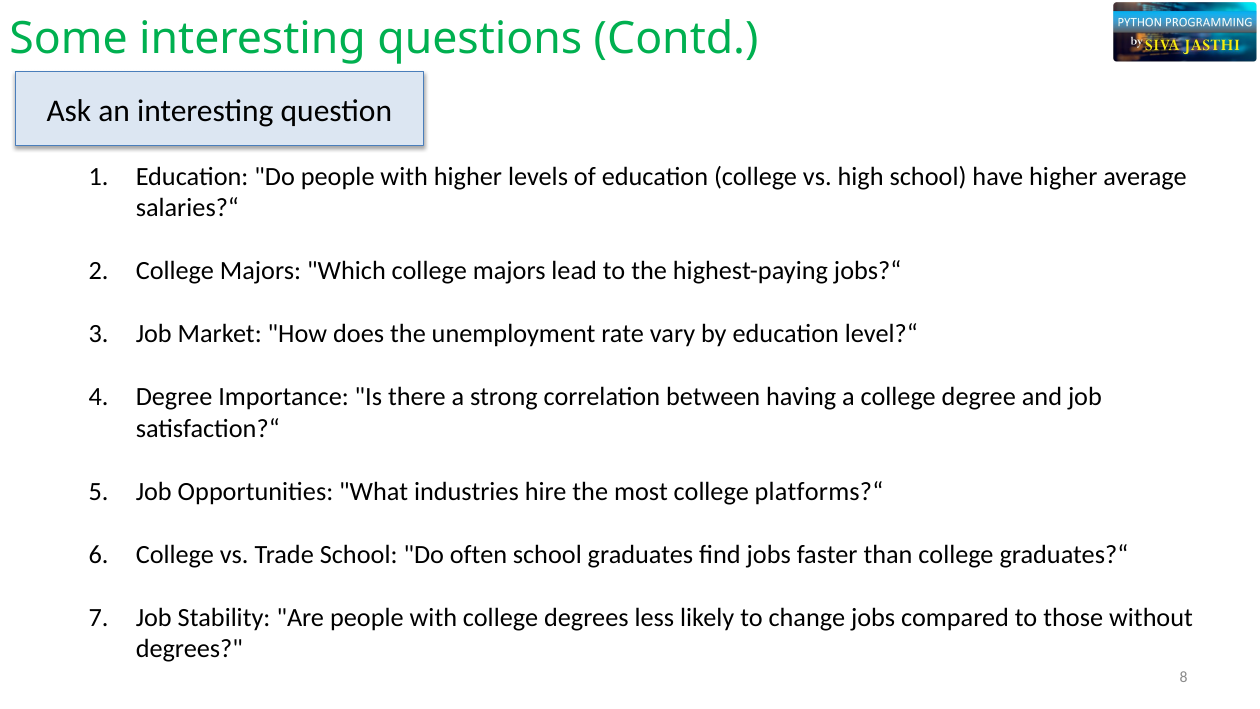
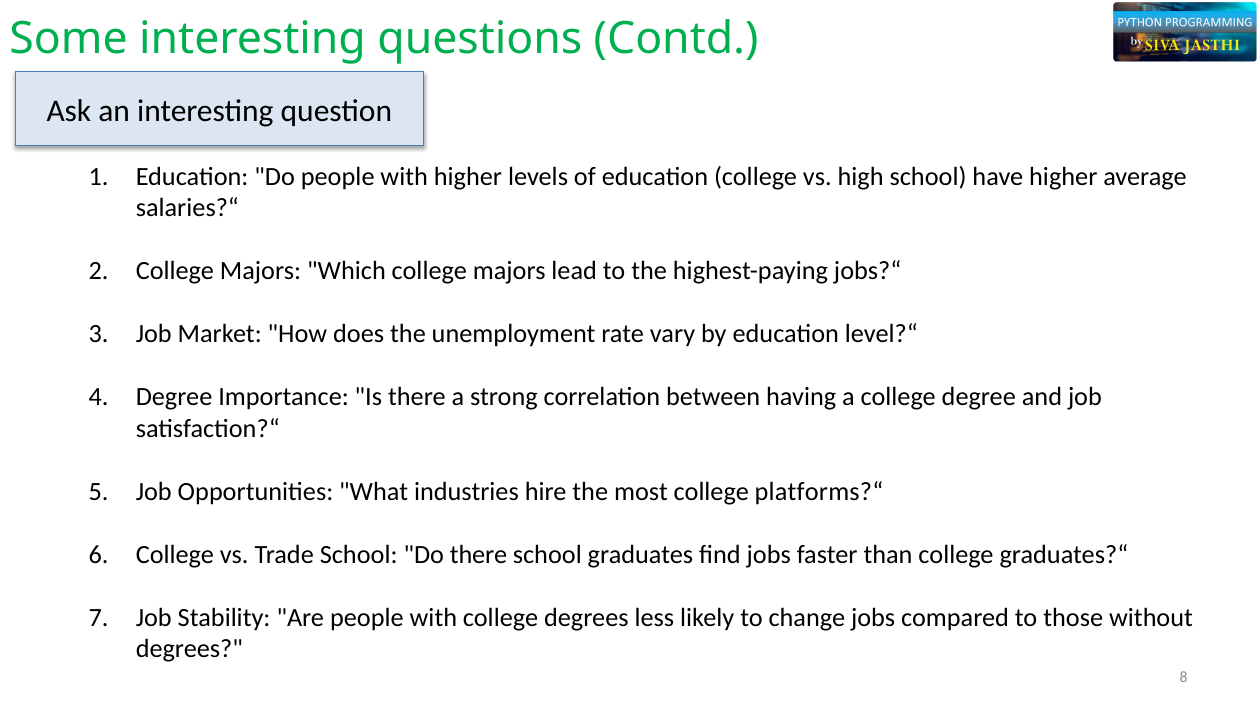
Do often: often -> there (479, 554)
